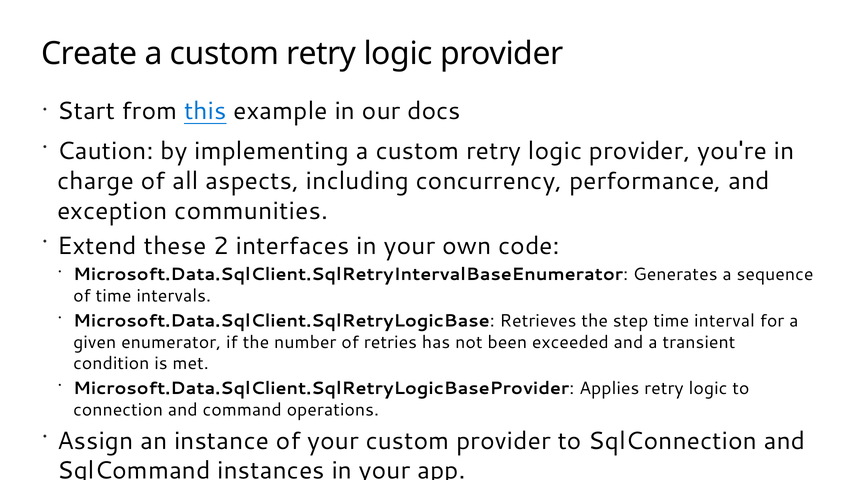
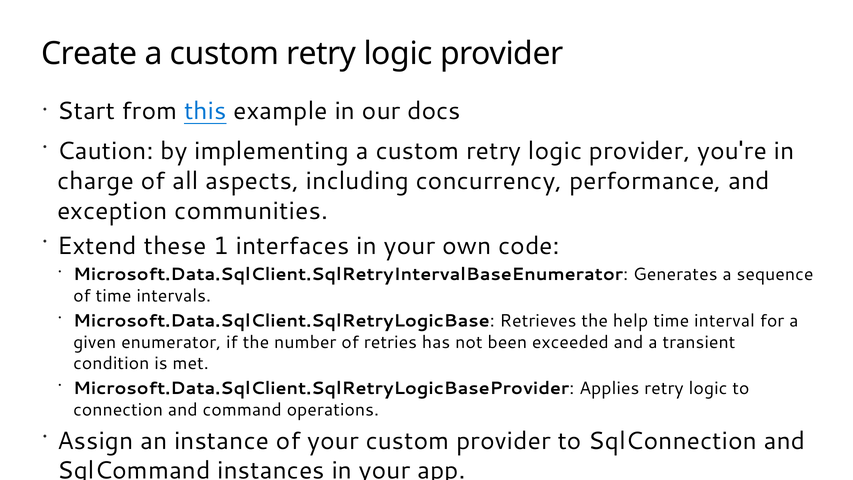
2: 2 -> 1 (221, 246)
step: step -> help (631, 321)
